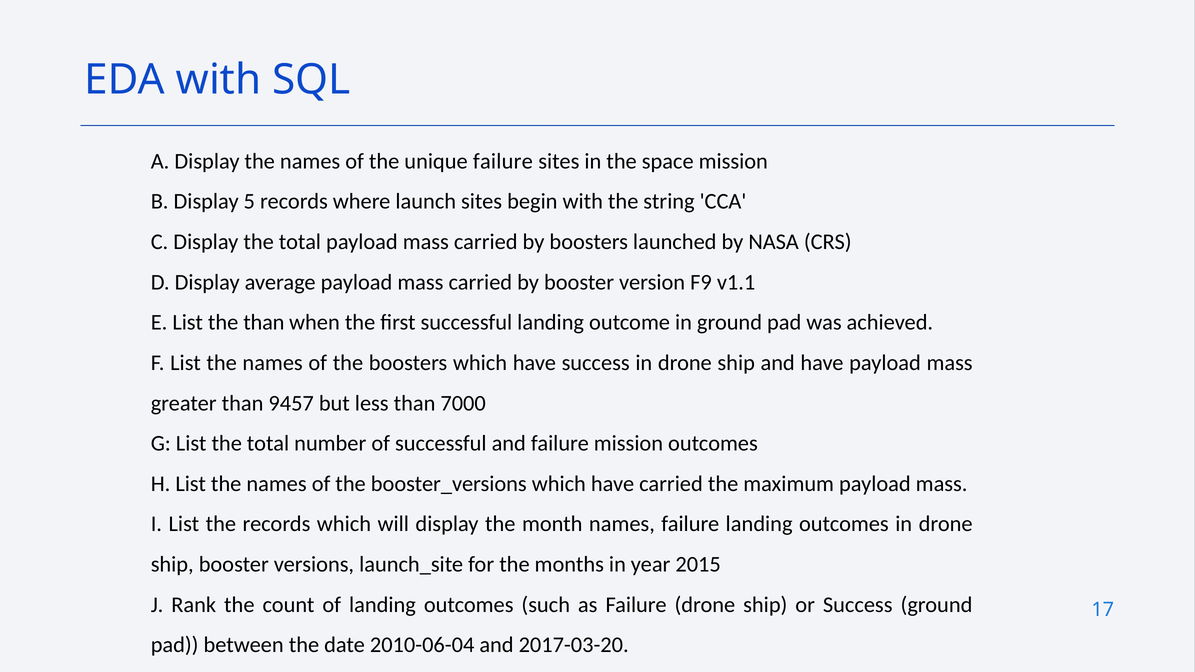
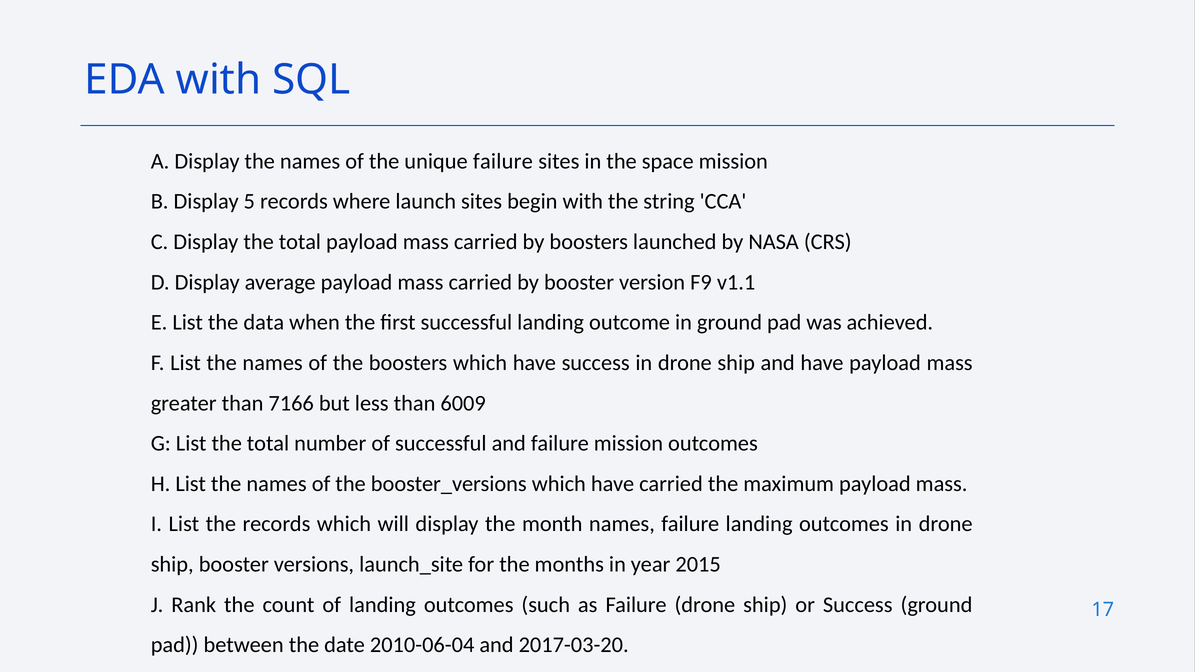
the than: than -> data (264, 323)
9457: 9457 -> 7166 (291, 403)
7000: 7000 -> 6009 (463, 403)
